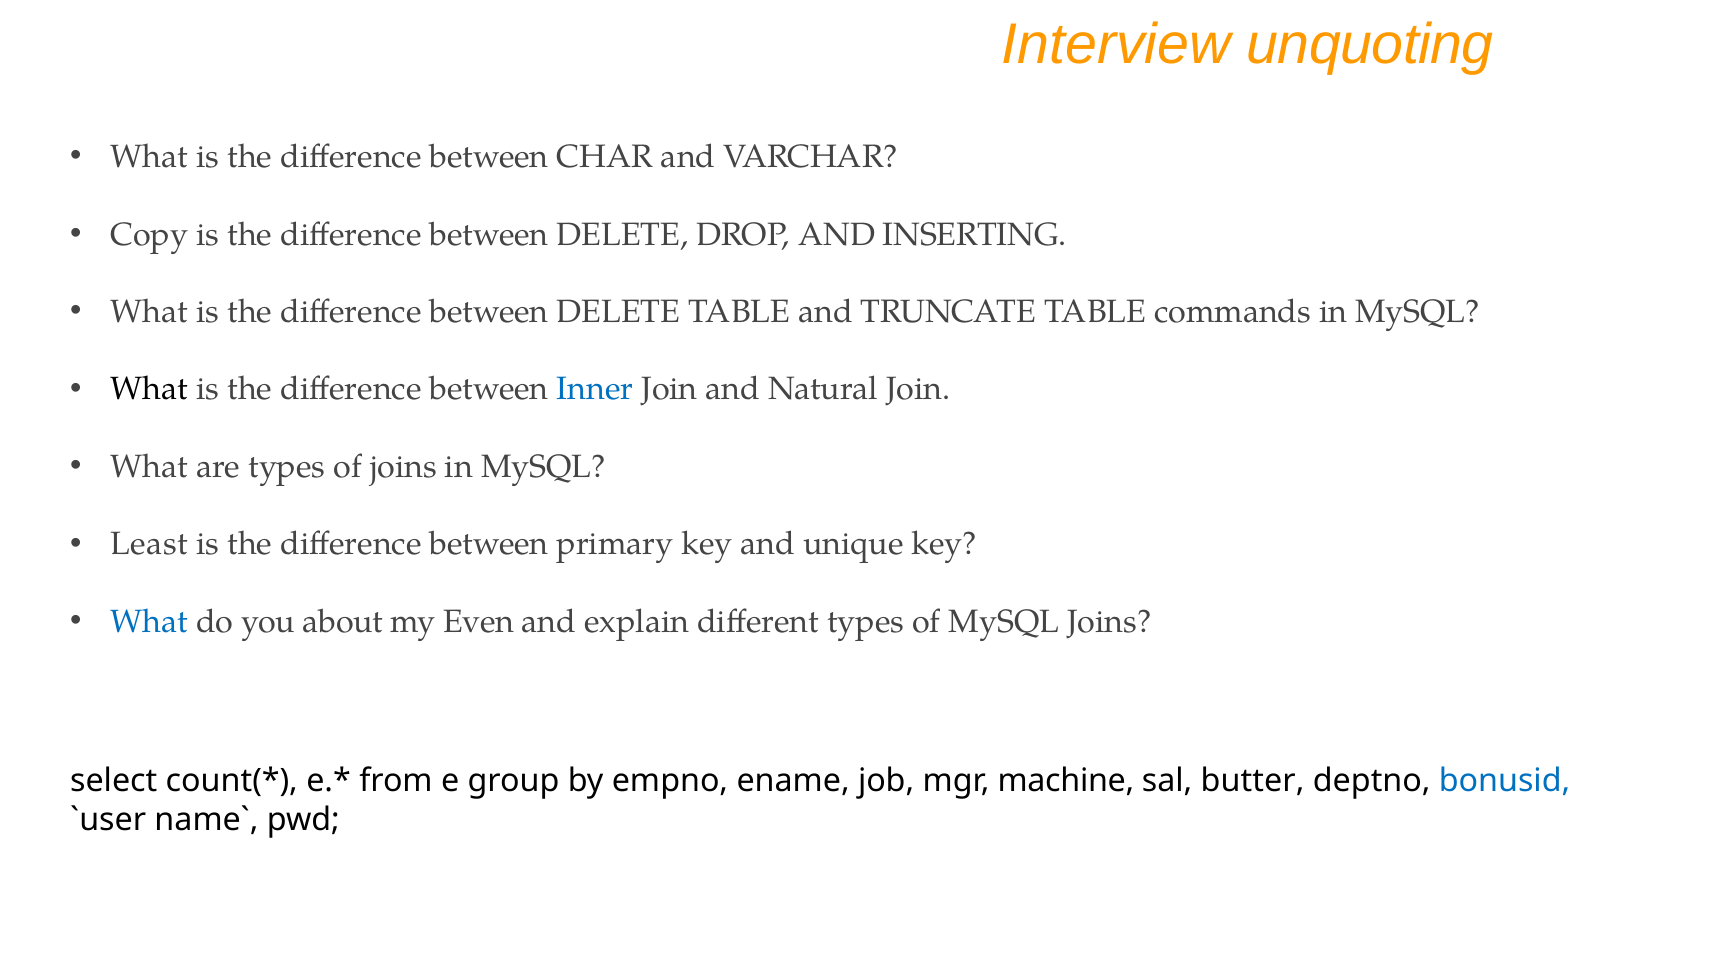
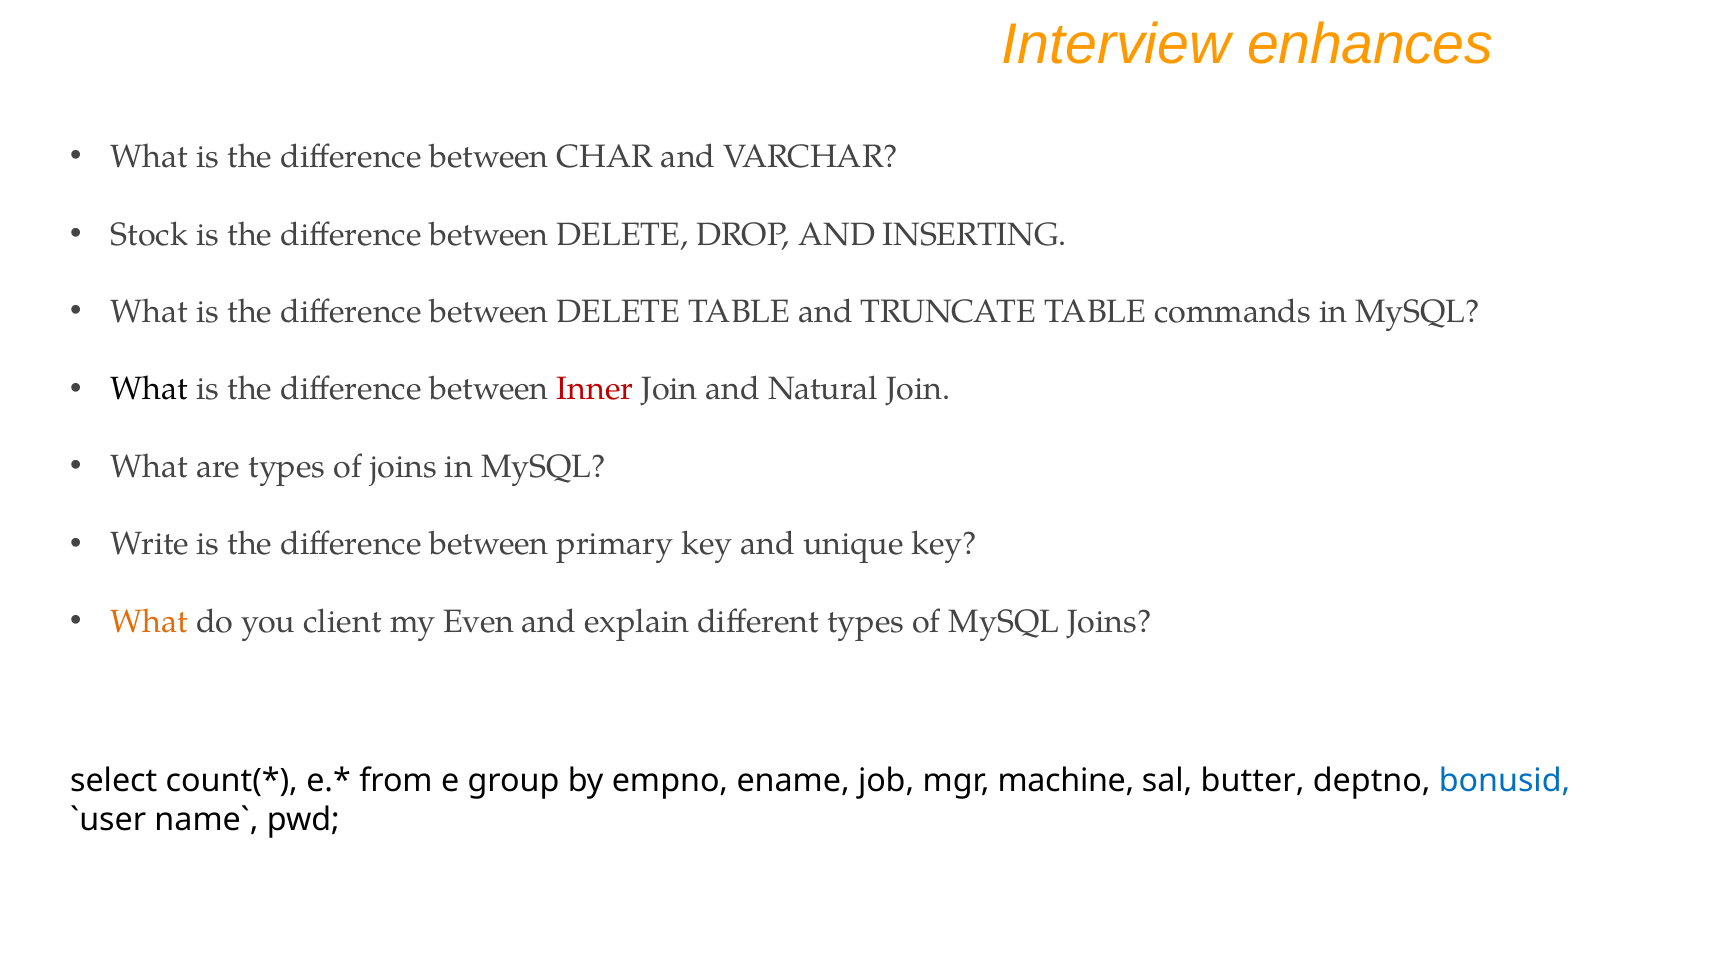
unquoting: unquoting -> enhances (1370, 45)
Copy: Copy -> Stock (149, 234)
Inner colour: blue -> red (595, 389)
Least: Least -> Write (150, 544)
What colour: blue -> orange (149, 622)
about: about -> client (343, 622)
